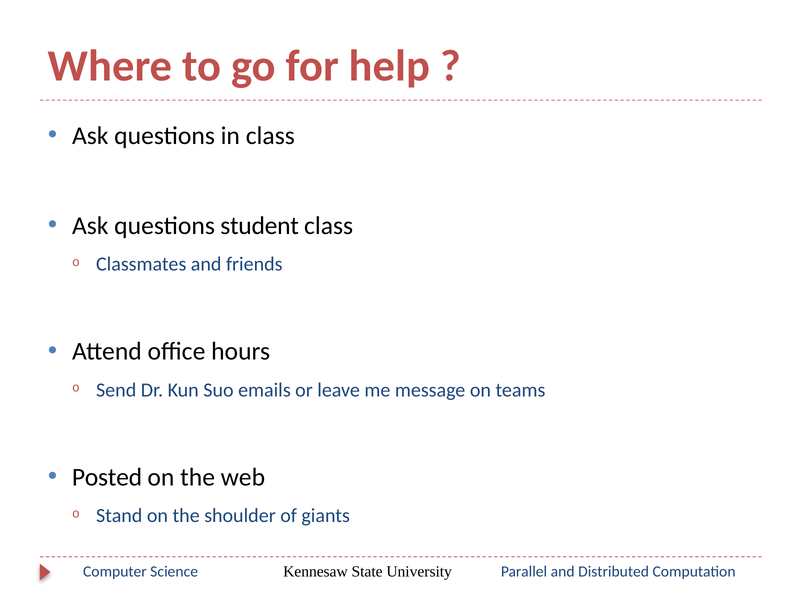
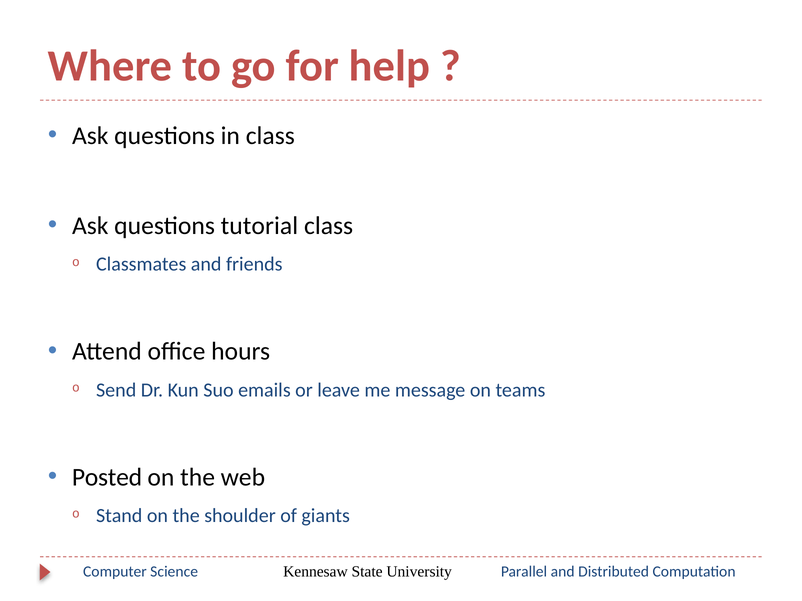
student: student -> tutorial (259, 226)
